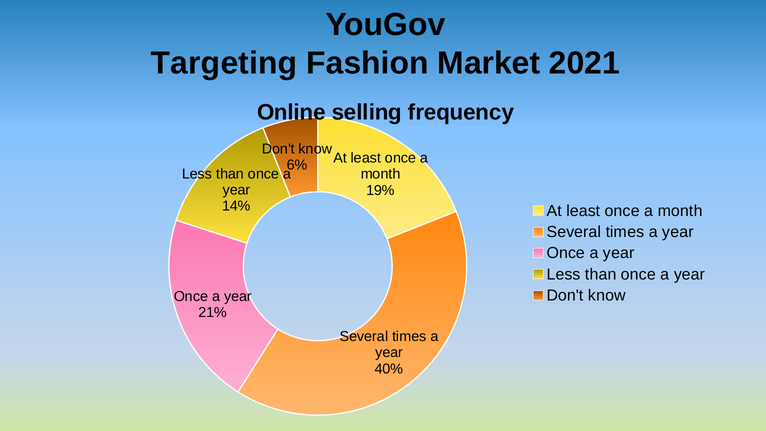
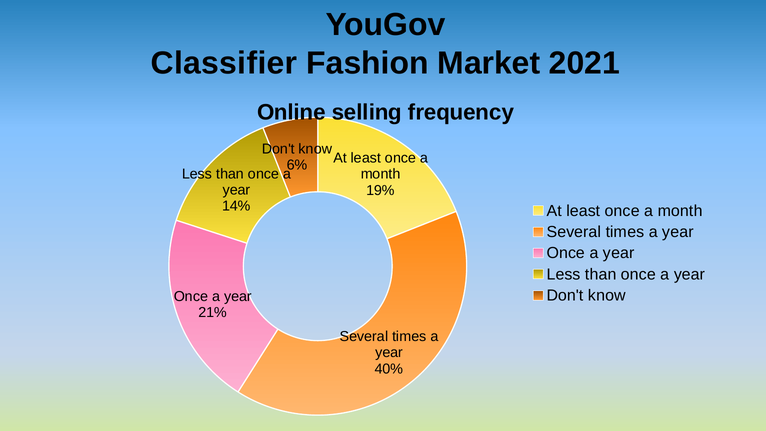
Targeting: Targeting -> Classifier (224, 63)
